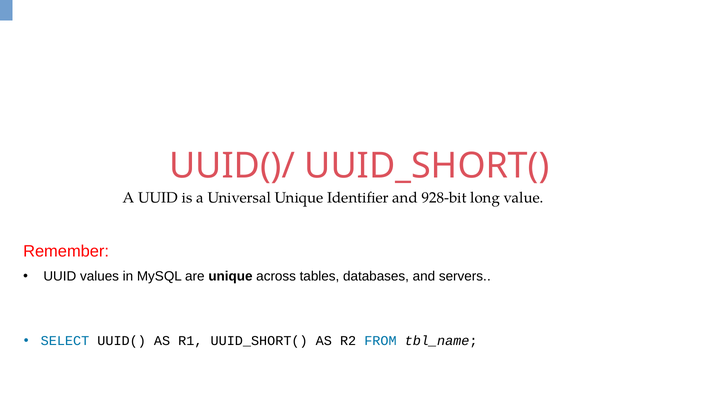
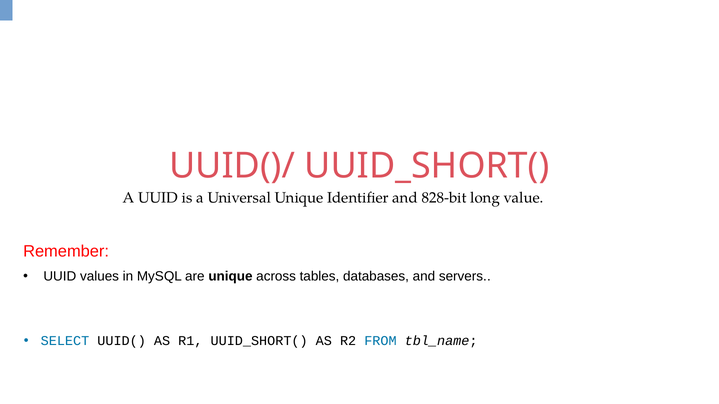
928-bit: 928-bit -> 828-bit (444, 198)
